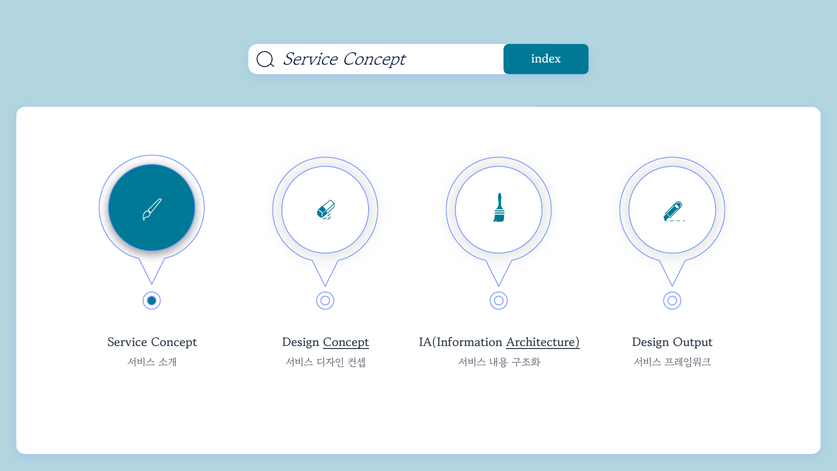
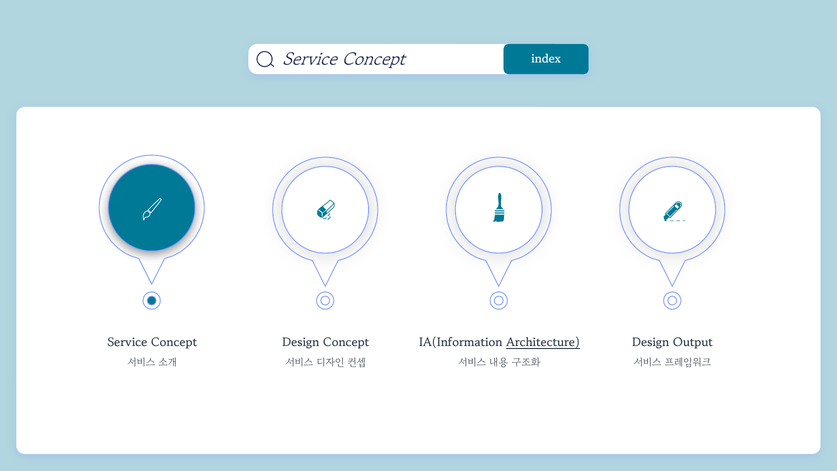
Concept underline: present -> none (346, 343)
